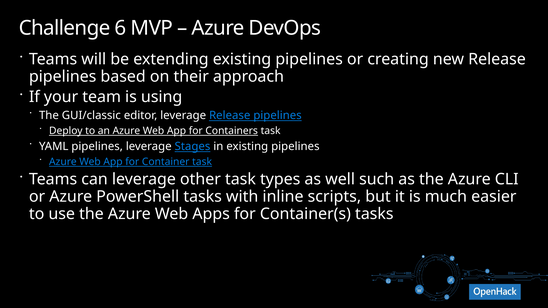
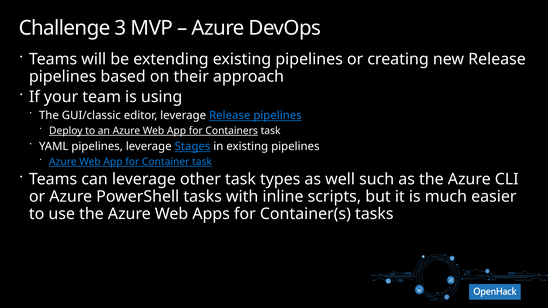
6: 6 -> 3 (120, 28)
